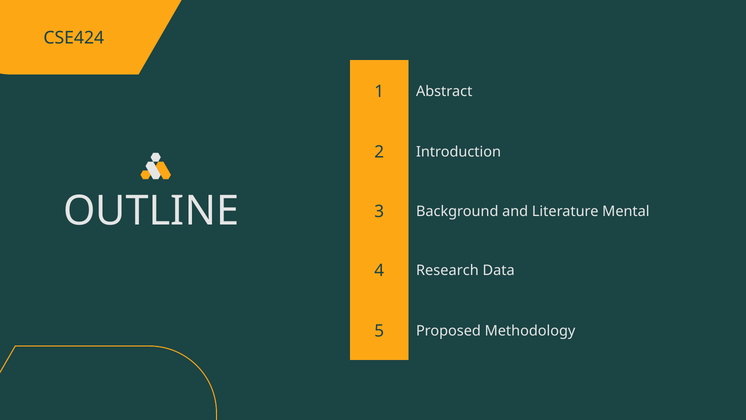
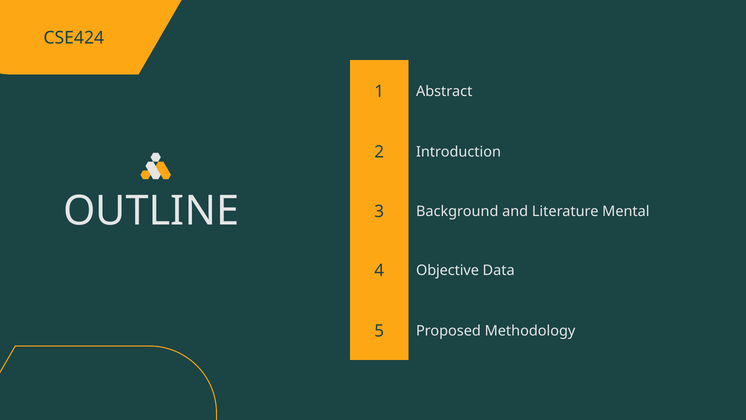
Research: Research -> Objective (447, 270)
